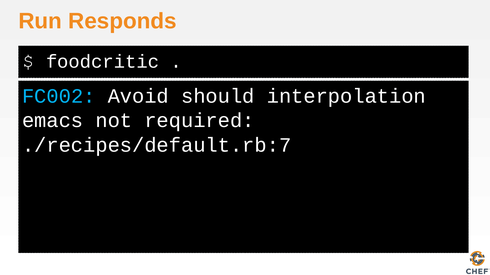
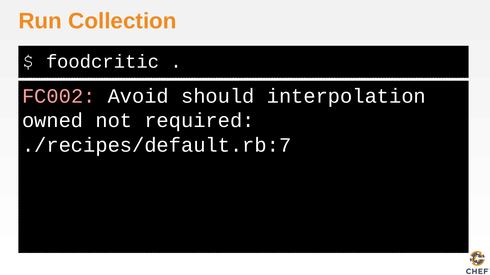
Responds: Responds -> Collection (122, 21)
FC002 colour: light blue -> pink (59, 96)
emacs: emacs -> owned (53, 121)
